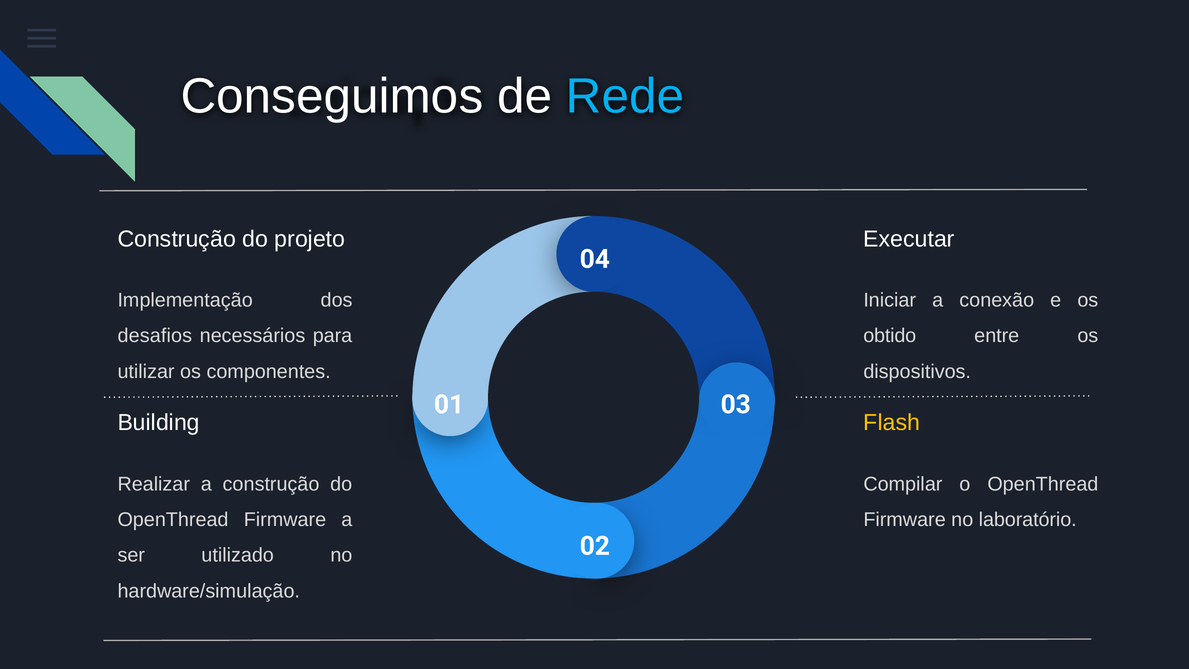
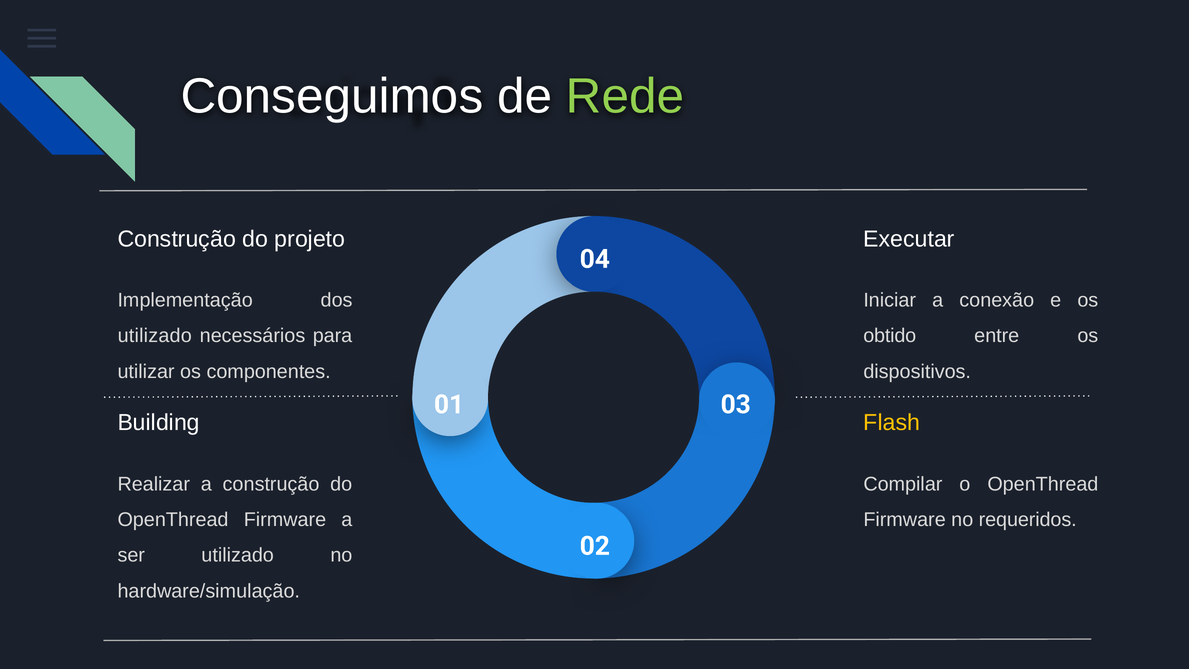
Rede colour: light blue -> light green (625, 96)
desafios: desafios -> utilizado (155, 336)
laboratório: laboratório -> requeridos (1028, 520)
